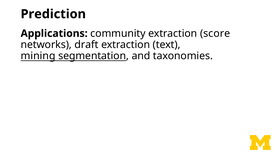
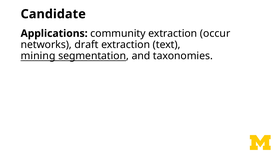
Prediction: Prediction -> Candidate (53, 14)
score: score -> occur (215, 33)
